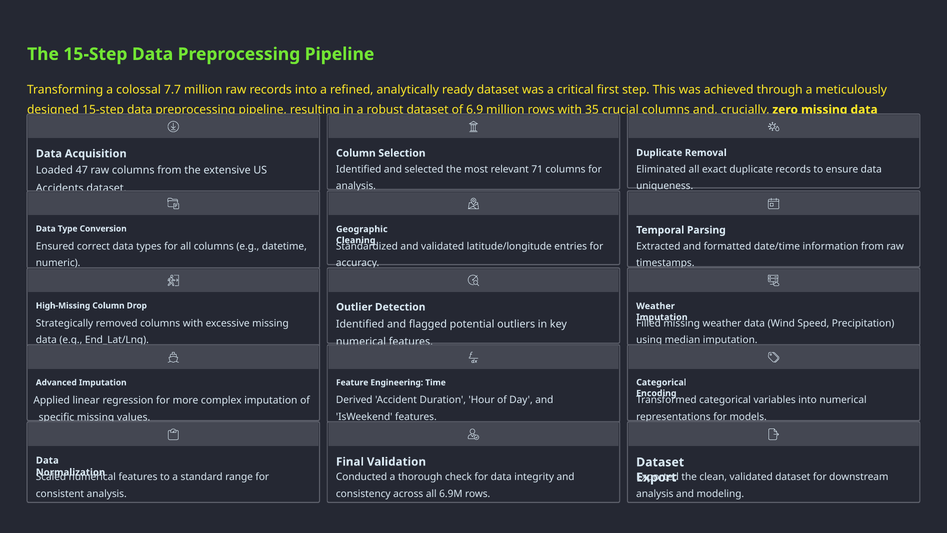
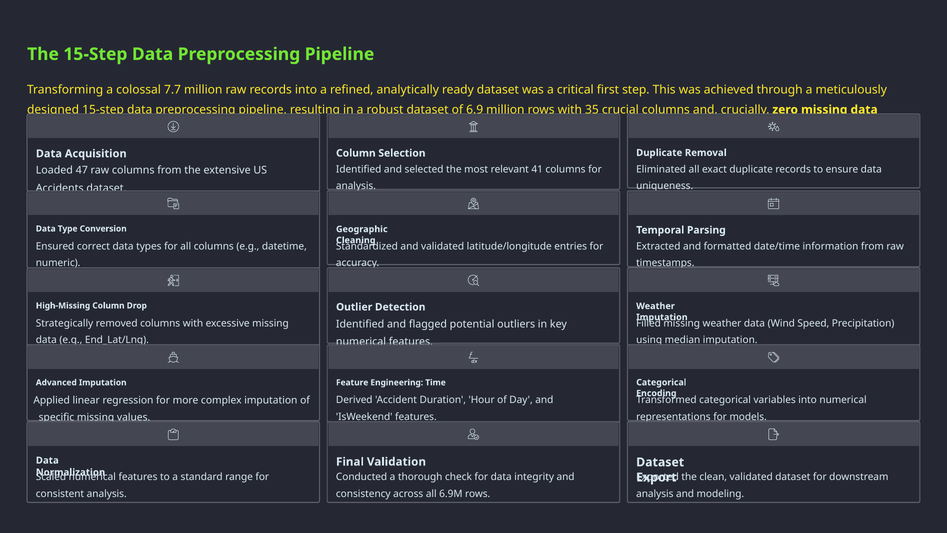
71: 71 -> 41 (537, 169)
